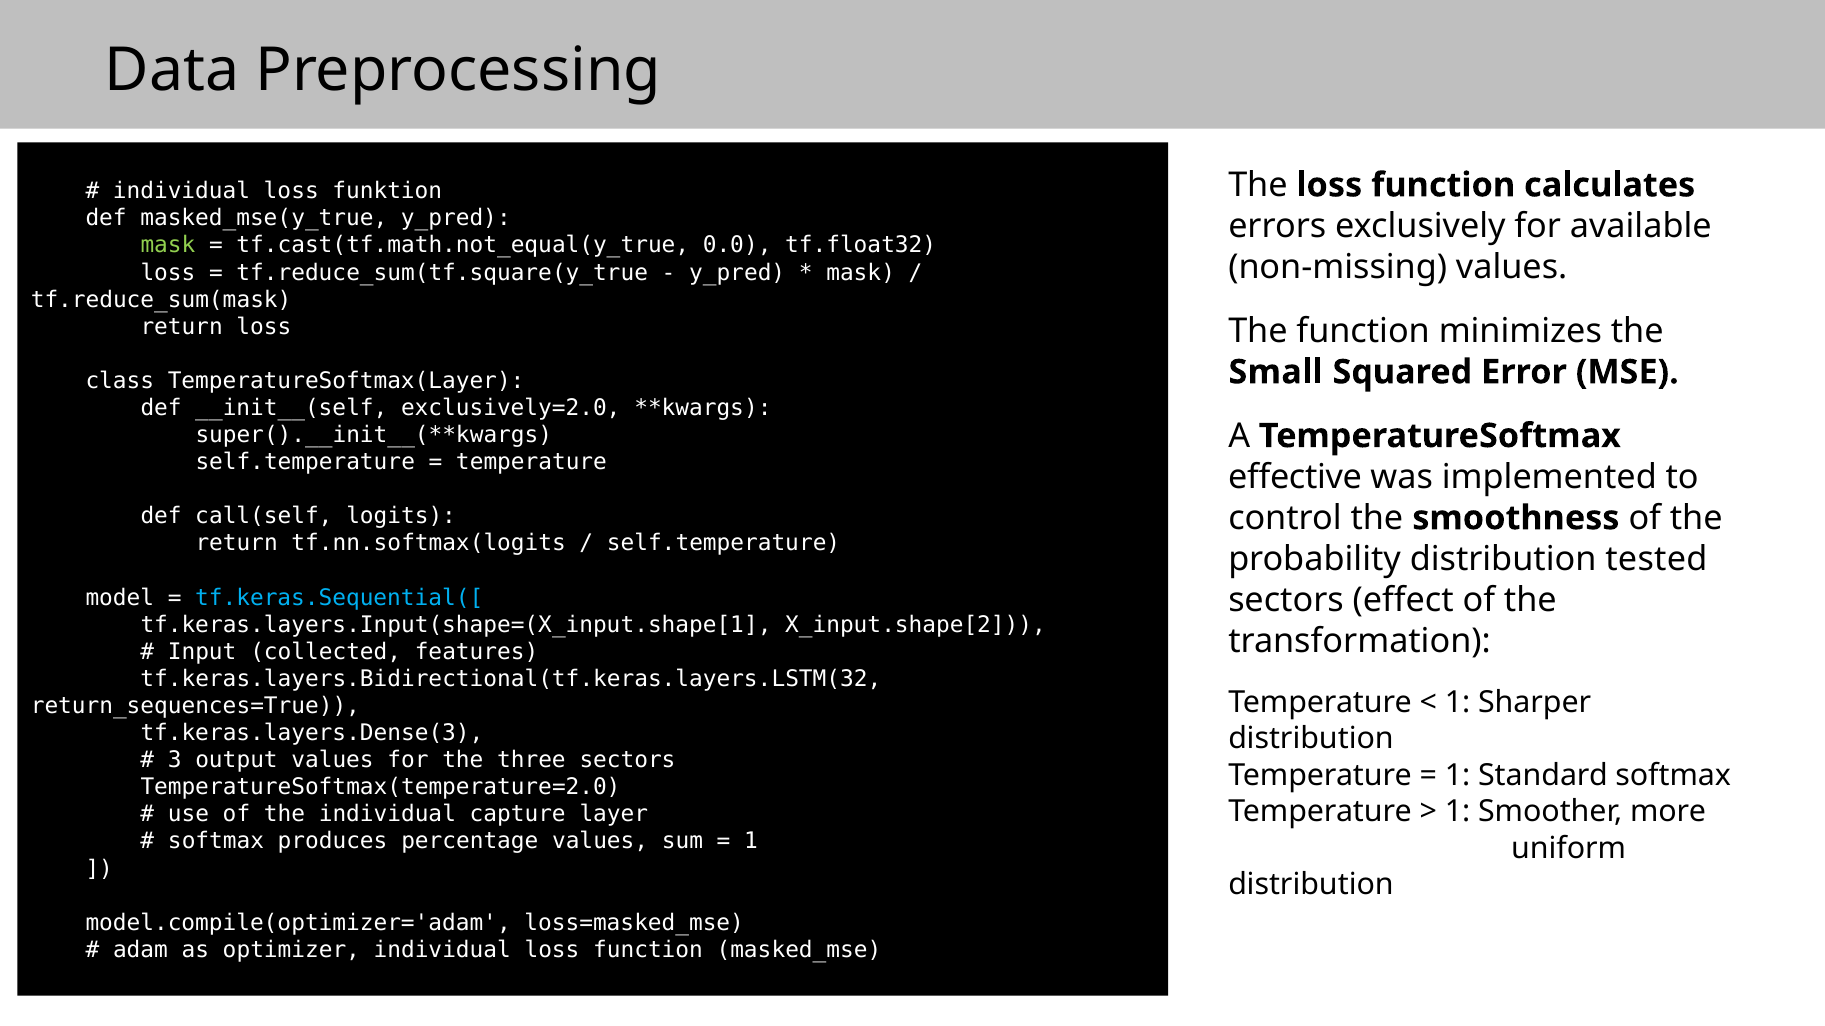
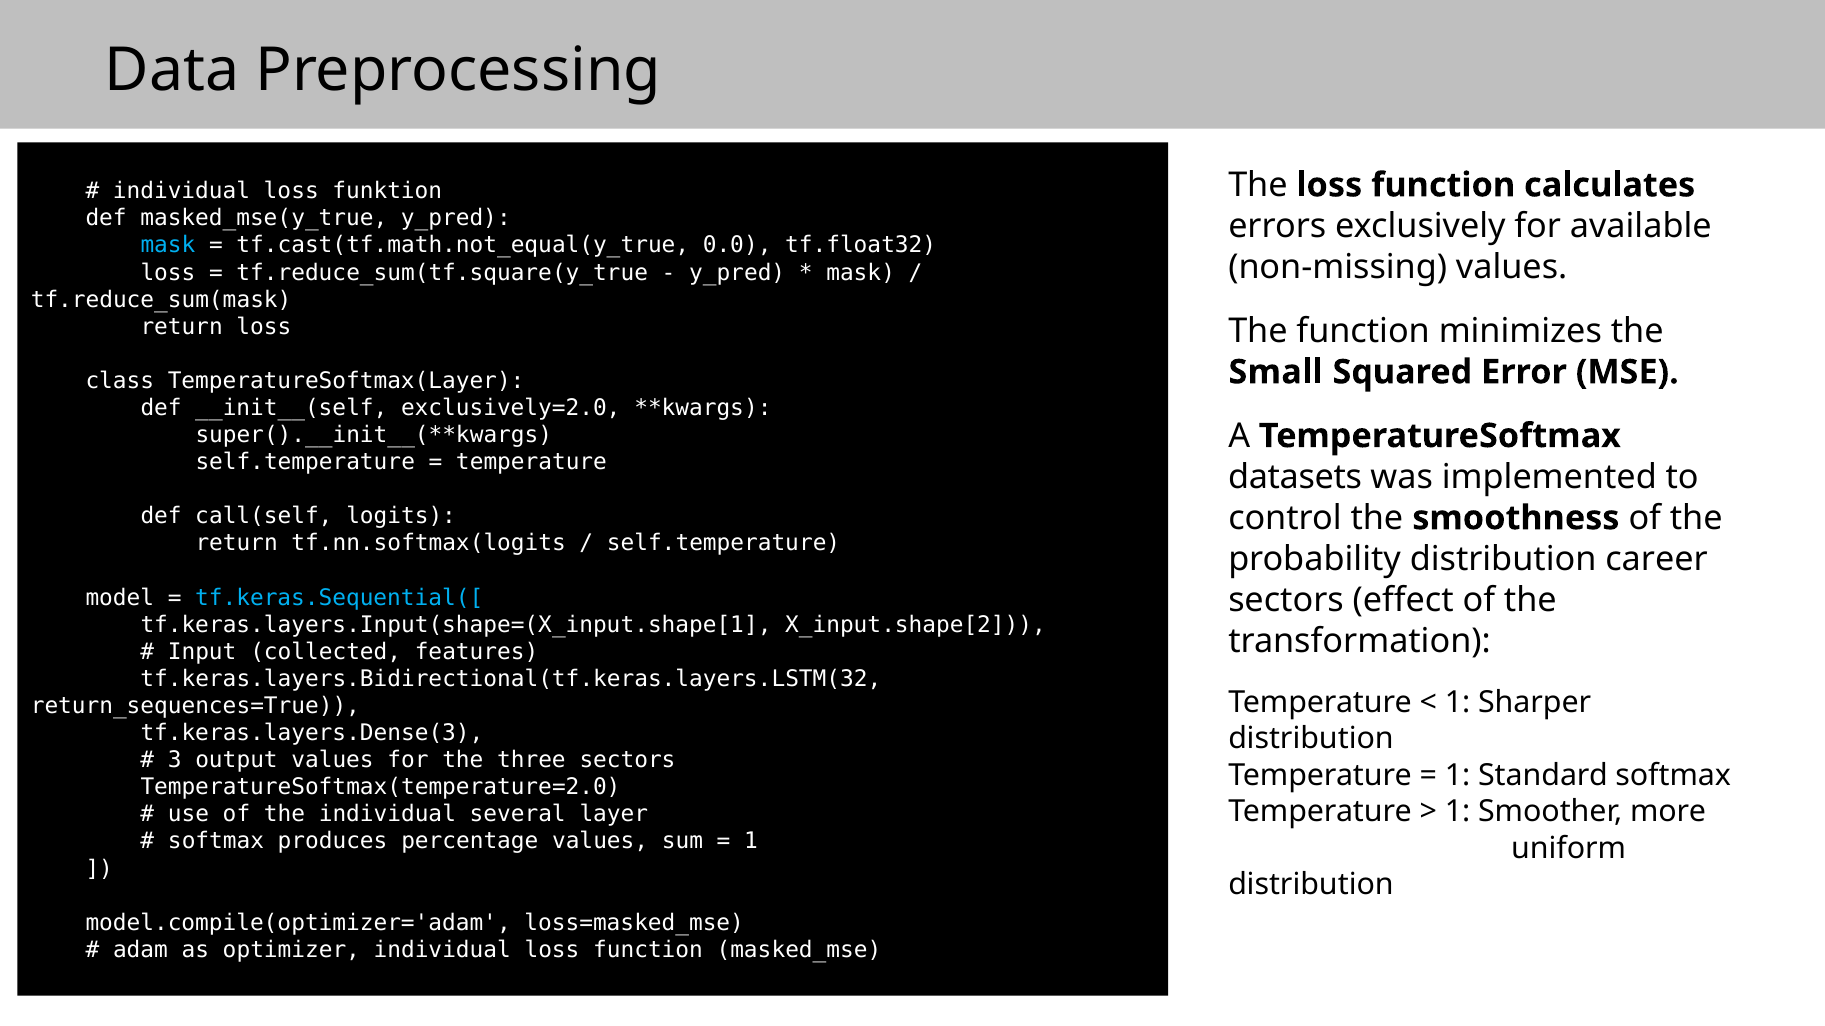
mask colour: light green -> light blue (168, 246)
effective: effective -> datasets (1295, 477)
tested: tested -> career (1657, 559)
capture: capture -> several (518, 815)
